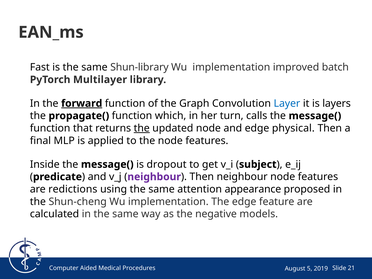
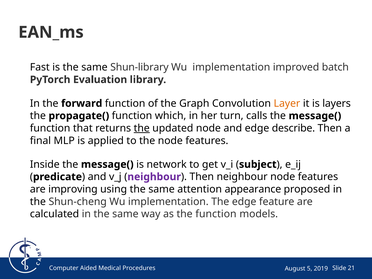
Multilayer: Multilayer -> Evaluation (100, 80)
forward underline: present -> none (82, 103)
Layer colour: blue -> orange (287, 103)
physical: physical -> describe (293, 128)
dropout: dropout -> network (167, 164)
redictions: redictions -> improving (73, 189)
the negative: negative -> function (216, 214)
